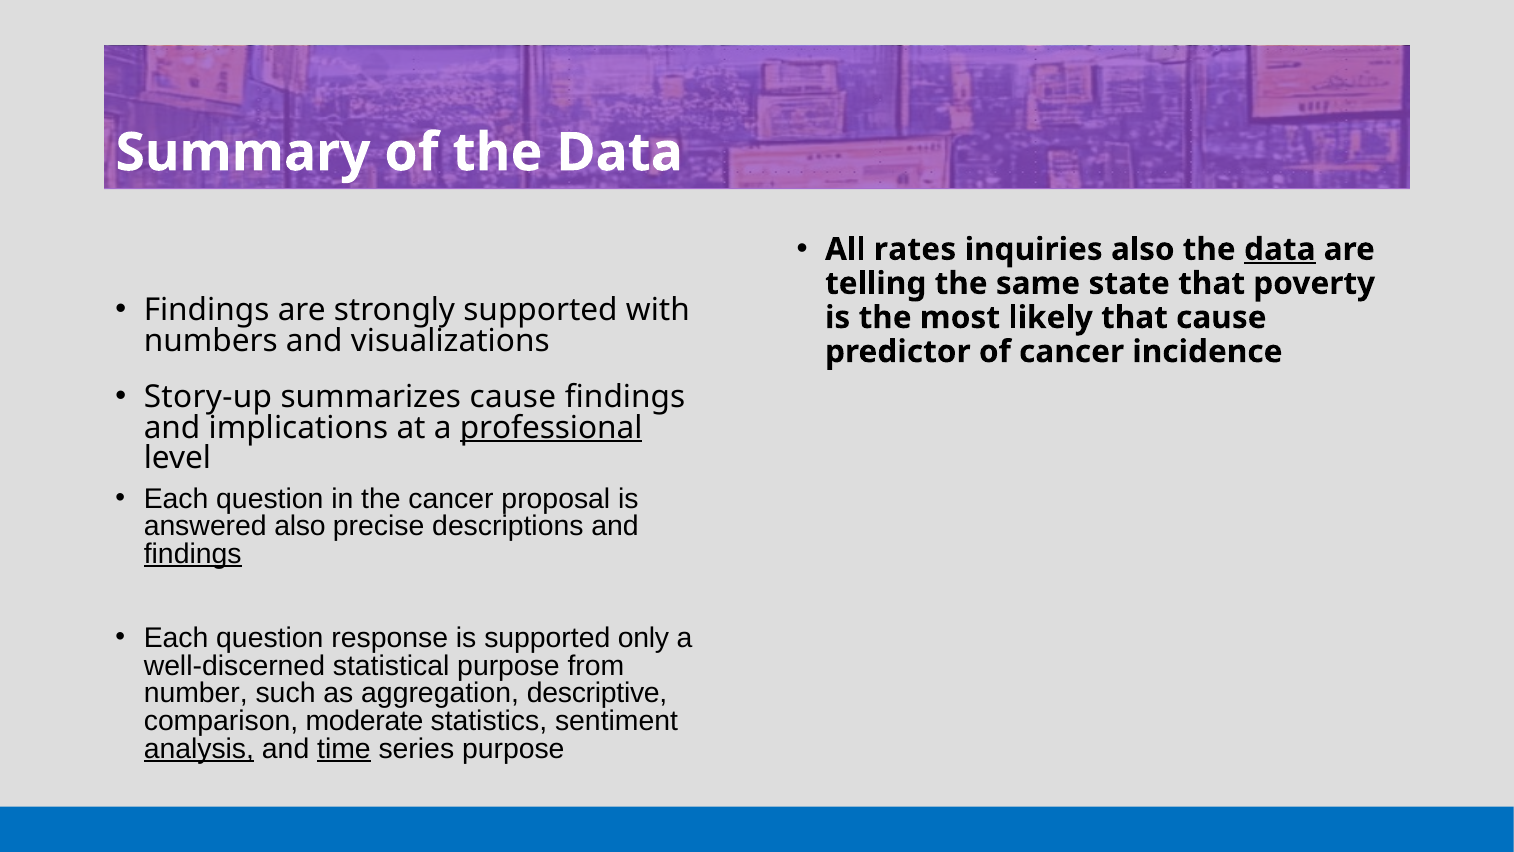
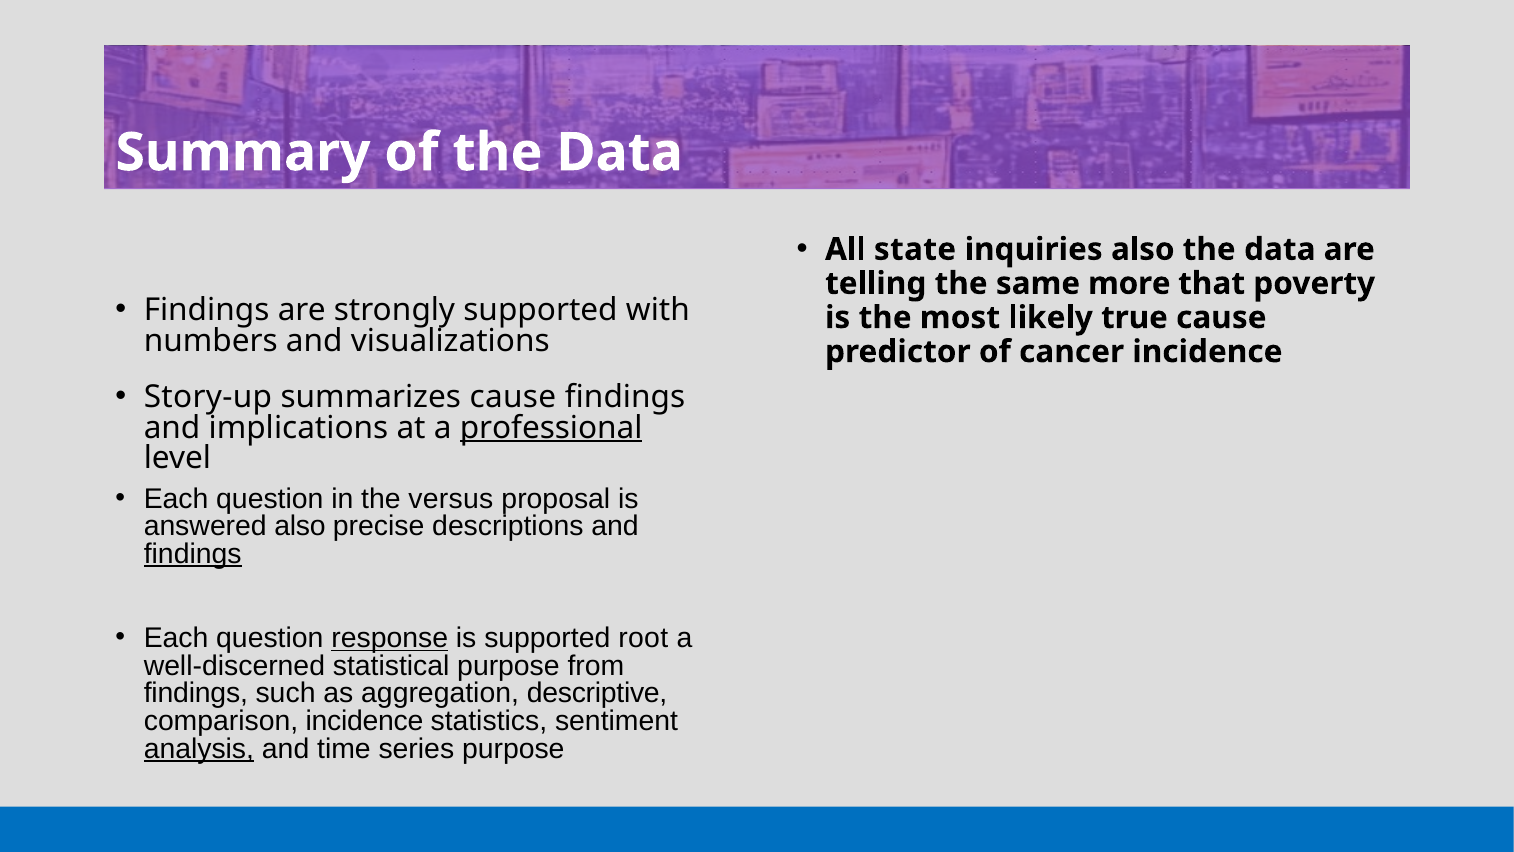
rates: rates -> state (915, 249)
data underline: present -> none (1280, 249)
state: state -> more (1129, 283)
likely that: that -> true (1134, 317)
the cancer: cancer -> versus (451, 499)
response underline: none -> present (390, 638)
only: only -> root (643, 638)
number: number -> findings (196, 693)
comparison moderate: moderate -> incidence (365, 721)
time underline: present -> none (344, 748)
